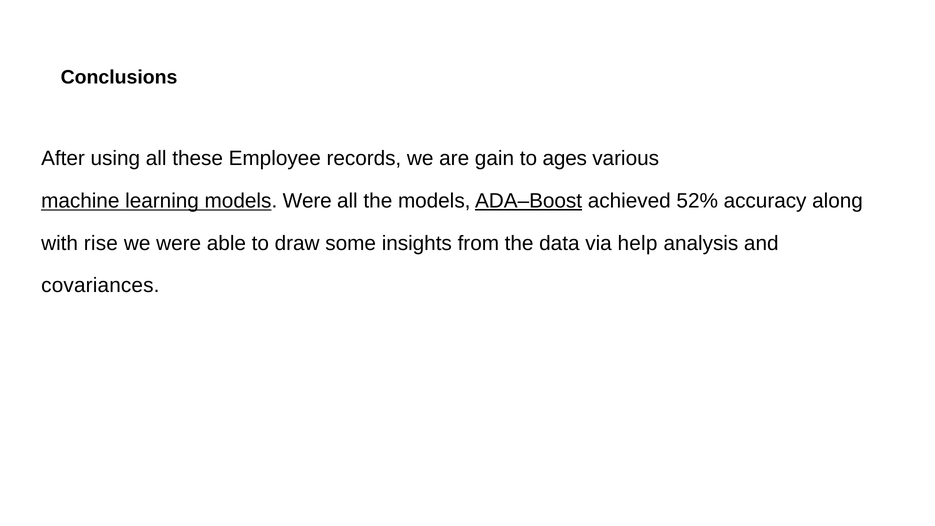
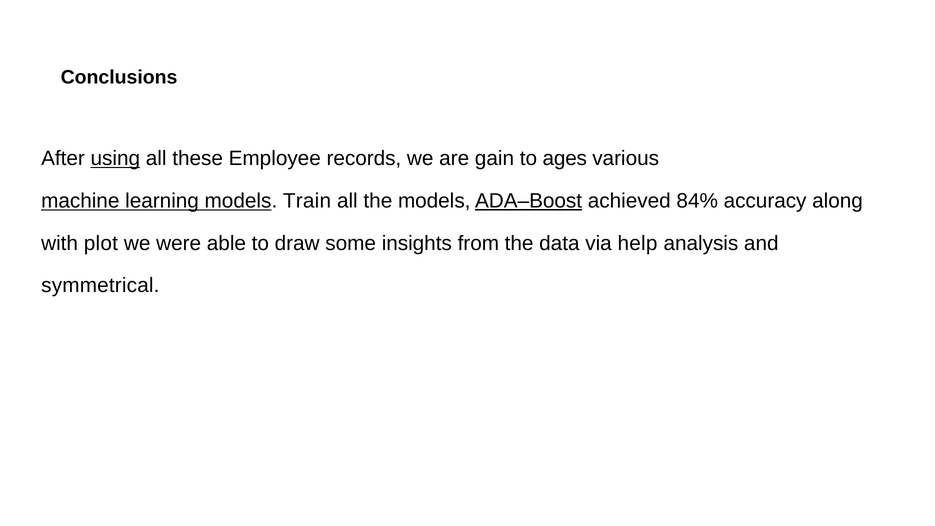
using underline: none -> present (115, 159)
models Were: Were -> Train (307, 201)
52%: 52% -> 84% (697, 201)
rise: rise -> plot (101, 243)
covariances: covariances -> symmetrical (100, 286)
